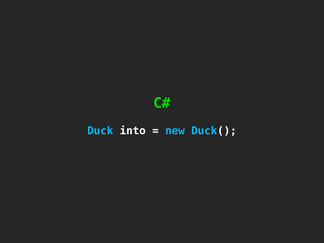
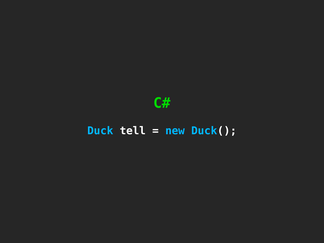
into: into -> tell (133, 131)
